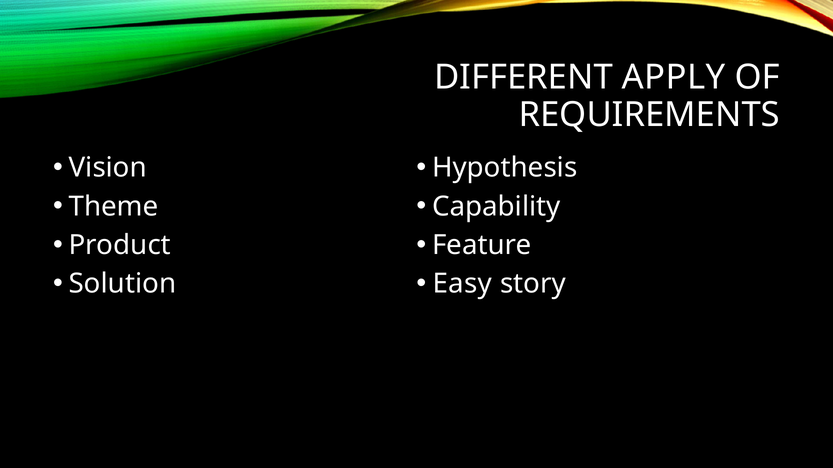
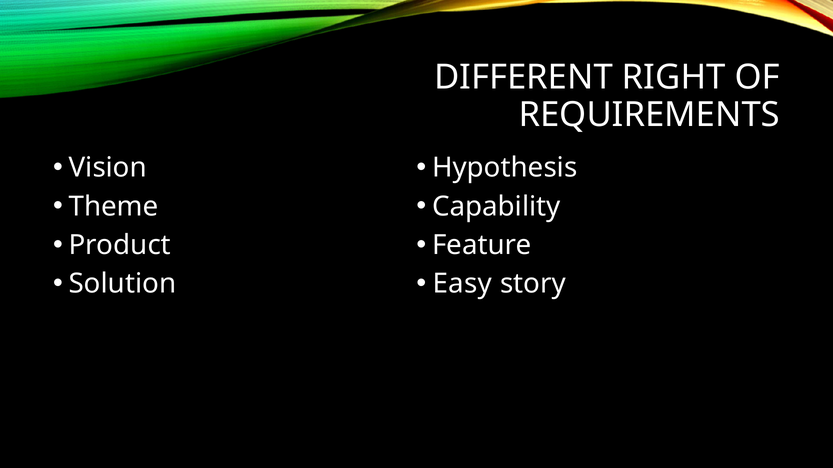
APPLY: APPLY -> RIGHT (674, 77)
